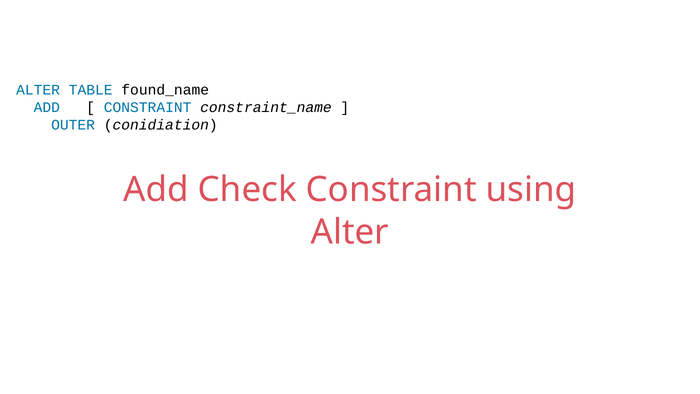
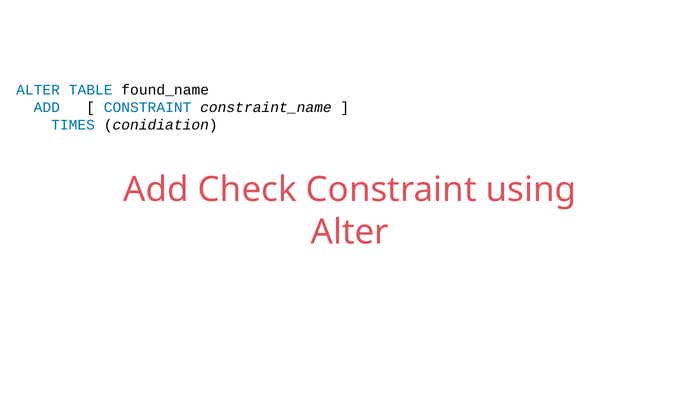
OUTER: OUTER -> TIMES (73, 125)
